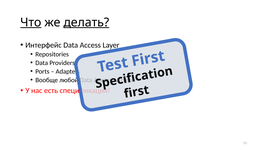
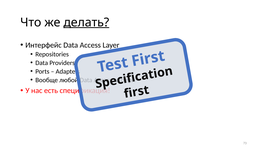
Что underline: present -> none (31, 22)
